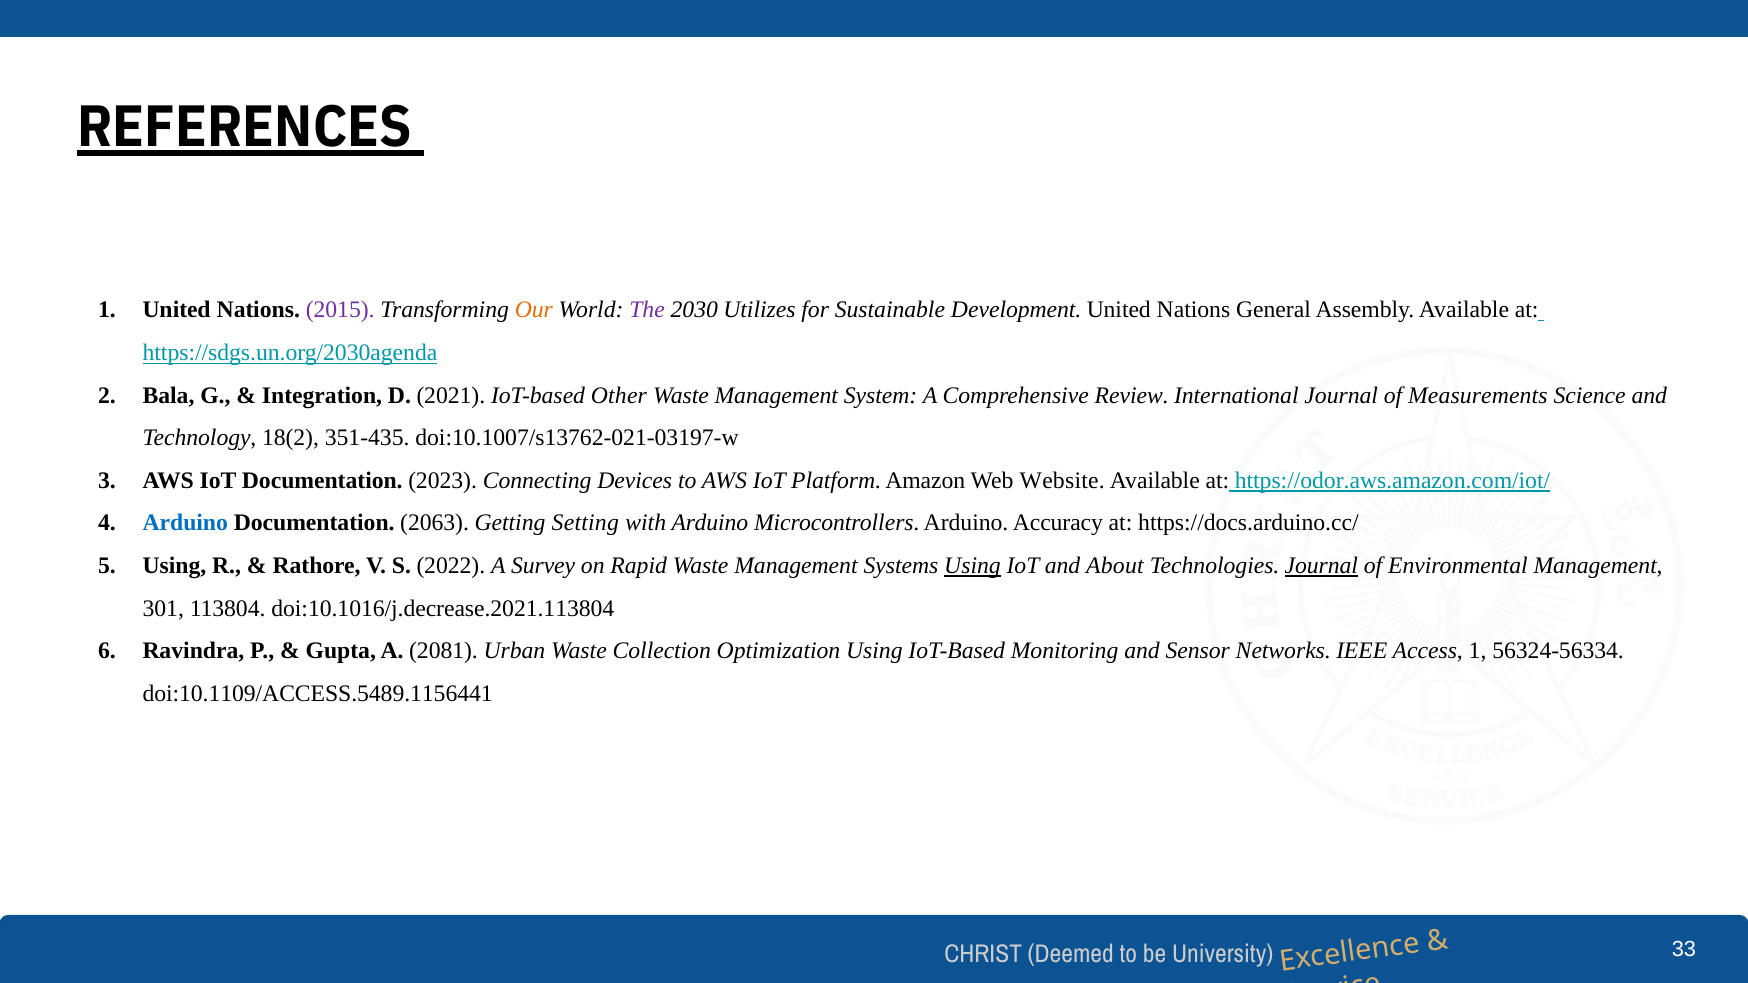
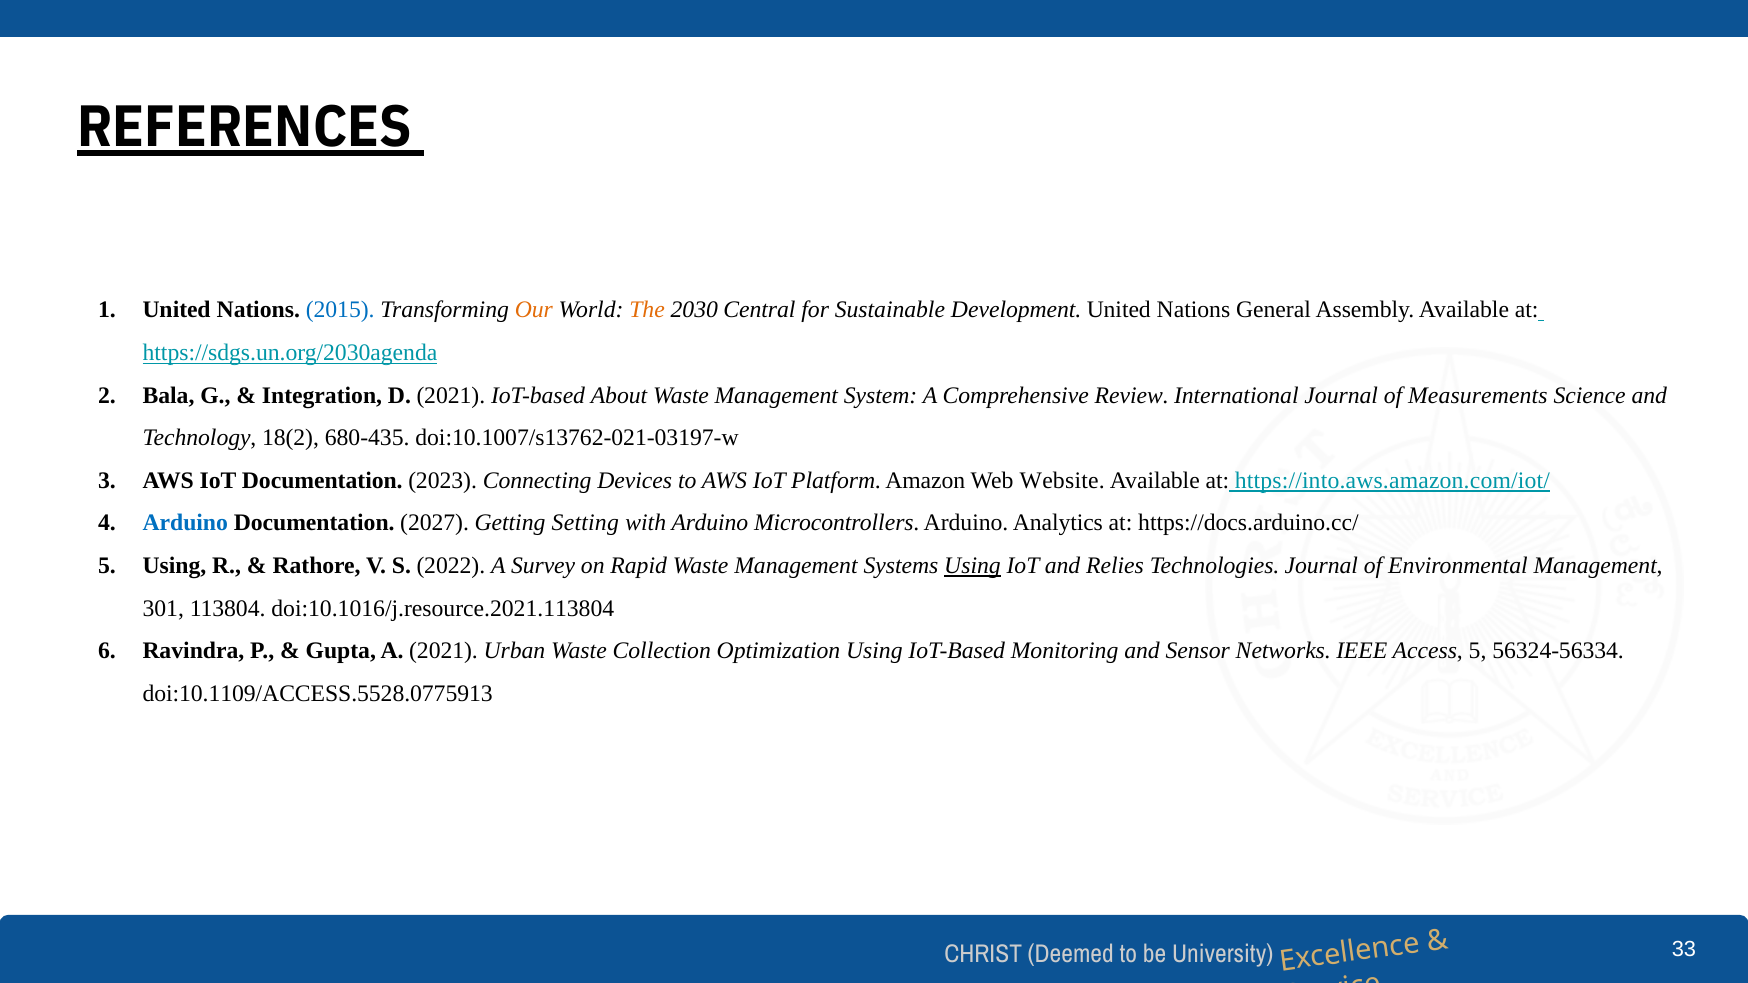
2015 colour: purple -> blue (340, 310)
The colour: purple -> orange (647, 310)
Utilizes: Utilizes -> Central (759, 310)
Other: Other -> About (619, 395)
351-435: 351-435 -> 680-435 (367, 438)
https://odor.aws.amazon.com/iot/: https://odor.aws.amazon.com/iot/ -> https://into.aws.amazon.com/iot/ (1392, 481)
2063: 2063 -> 2027 (435, 523)
Accuracy: Accuracy -> Analytics (1058, 523)
About: About -> Relies (1115, 566)
Journal underline: present -> none (1321, 566)
doi:10.1016/j.decrease.2021.113804: doi:10.1016/j.decrease.2021.113804 -> doi:10.1016/j.resource.2021.113804 (443, 609)
A 2081: 2081 -> 2021 (444, 651)
Access 1: 1 -> 5 (1478, 651)
doi:10.1109/ACCESS.5489.1156441: doi:10.1109/ACCESS.5489.1156441 -> doi:10.1109/ACCESS.5528.0775913 (318, 694)
